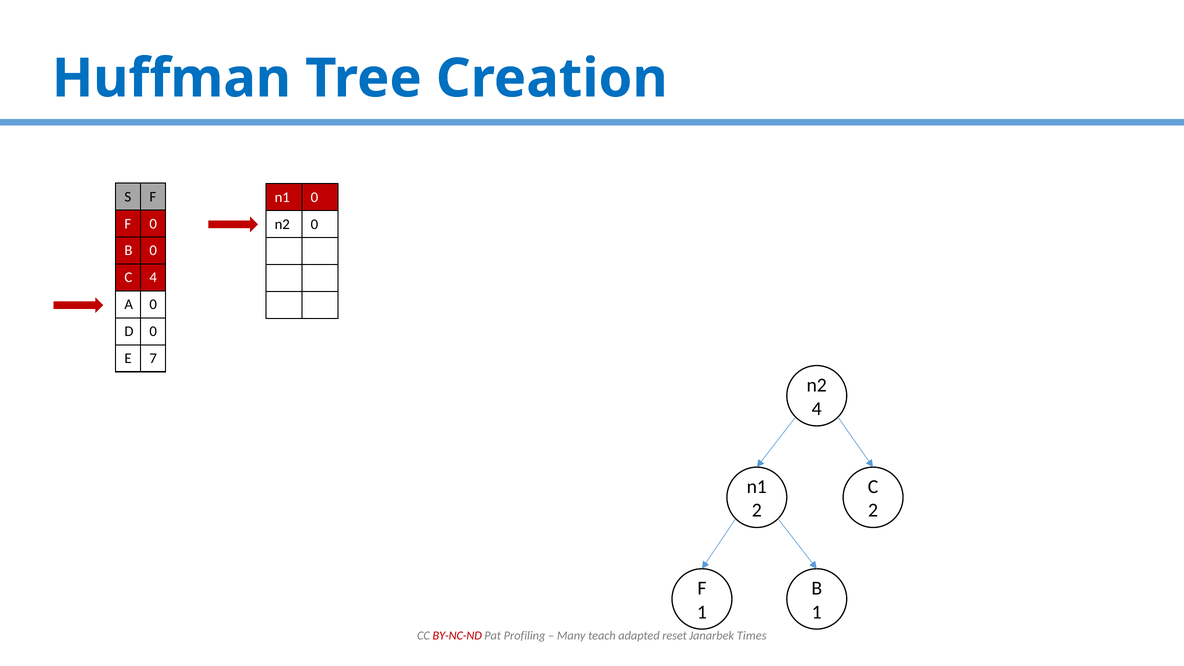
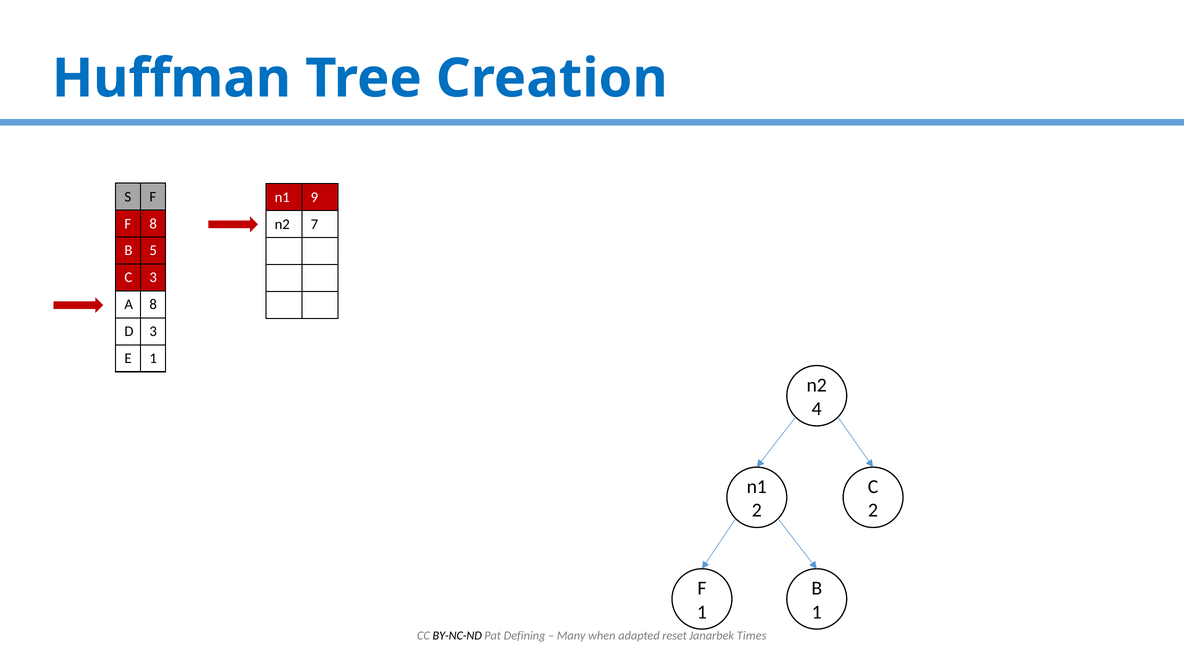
n1 0: 0 -> 9 (314, 197)
F 0: 0 -> 8 (153, 224)
n2 0: 0 -> 7 (314, 224)
B 0: 0 -> 5 (153, 251)
C 4: 4 -> 3 (153, 278)
A 0: 0 -> 8 (153, 305)
D 0: 0 -> 3 (153, 331)
E 7: 7 -> 1 (153, 358)
BY-NC-ND colour: red -> black (457, 636)
Profiling: Profiling -> Defining (525, 636)
teach: teach -> when (602, 636)
